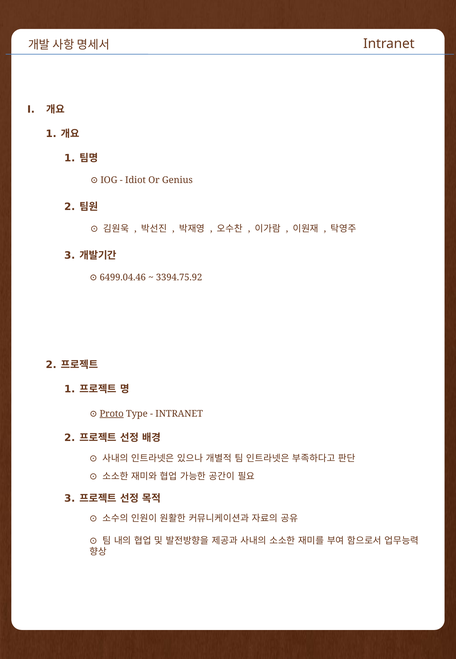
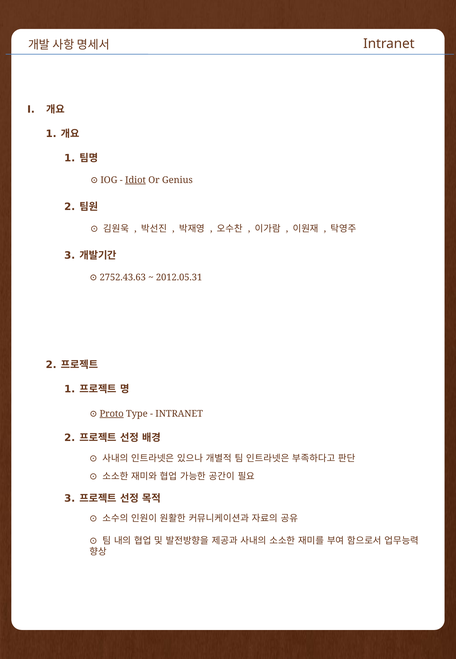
Idiot underline: none -> present (135, 180)
6499.04.46: 6499.04.46 -> 2752.43.63 (123, 277)
3394.75.92: 3394.75.92 -> 2012.05.31 (179, 277)
